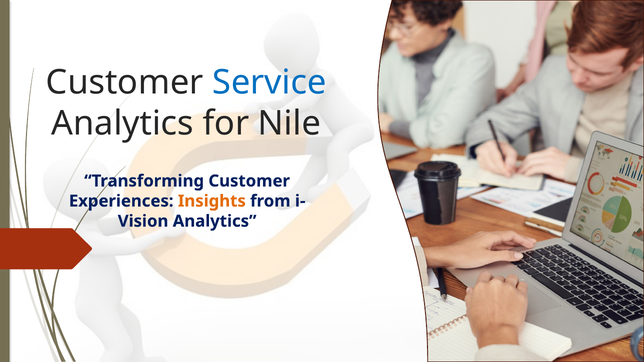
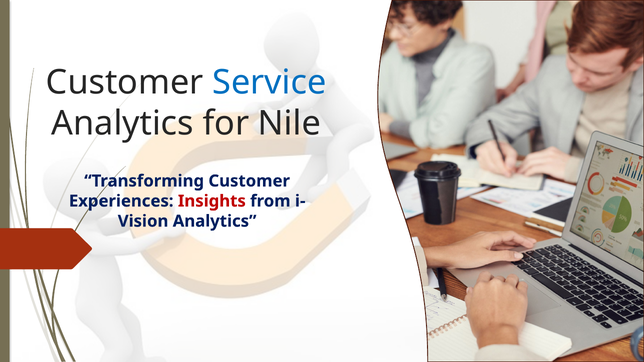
Insights colour: orange -> red (212, 201)
